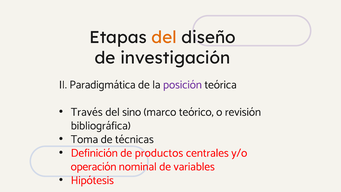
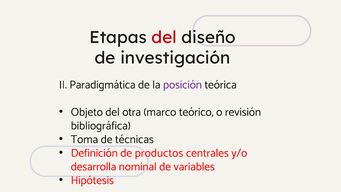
del colour: orange -> red (164, 38)
Través: Través -> Objeto (87, 112)
sino: sino -> otra (132, 112)
operación: operación -> desarrolla (94, 166)
